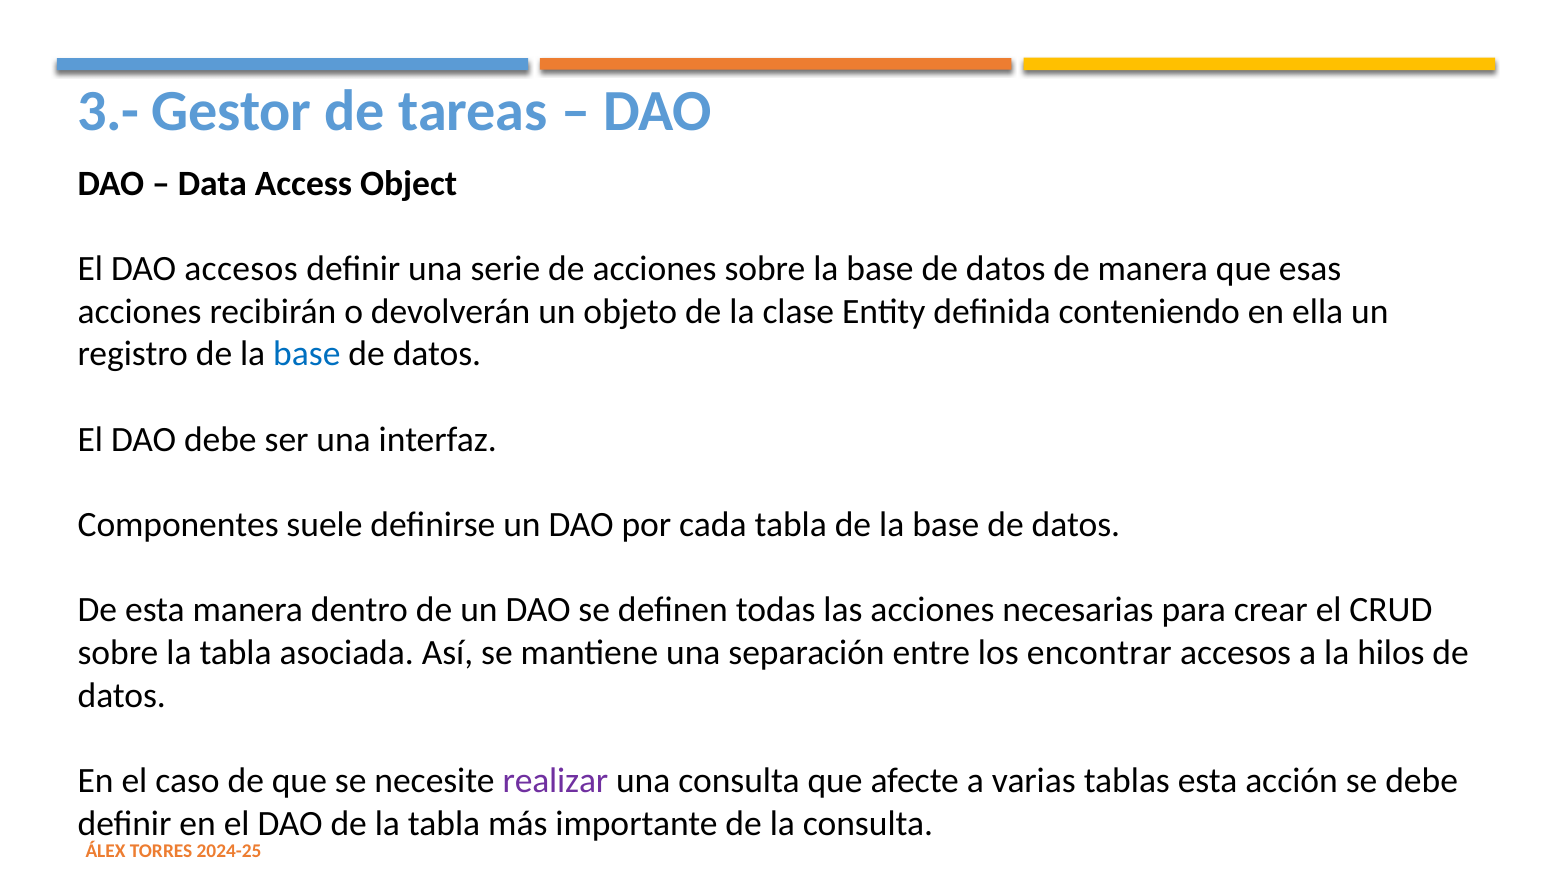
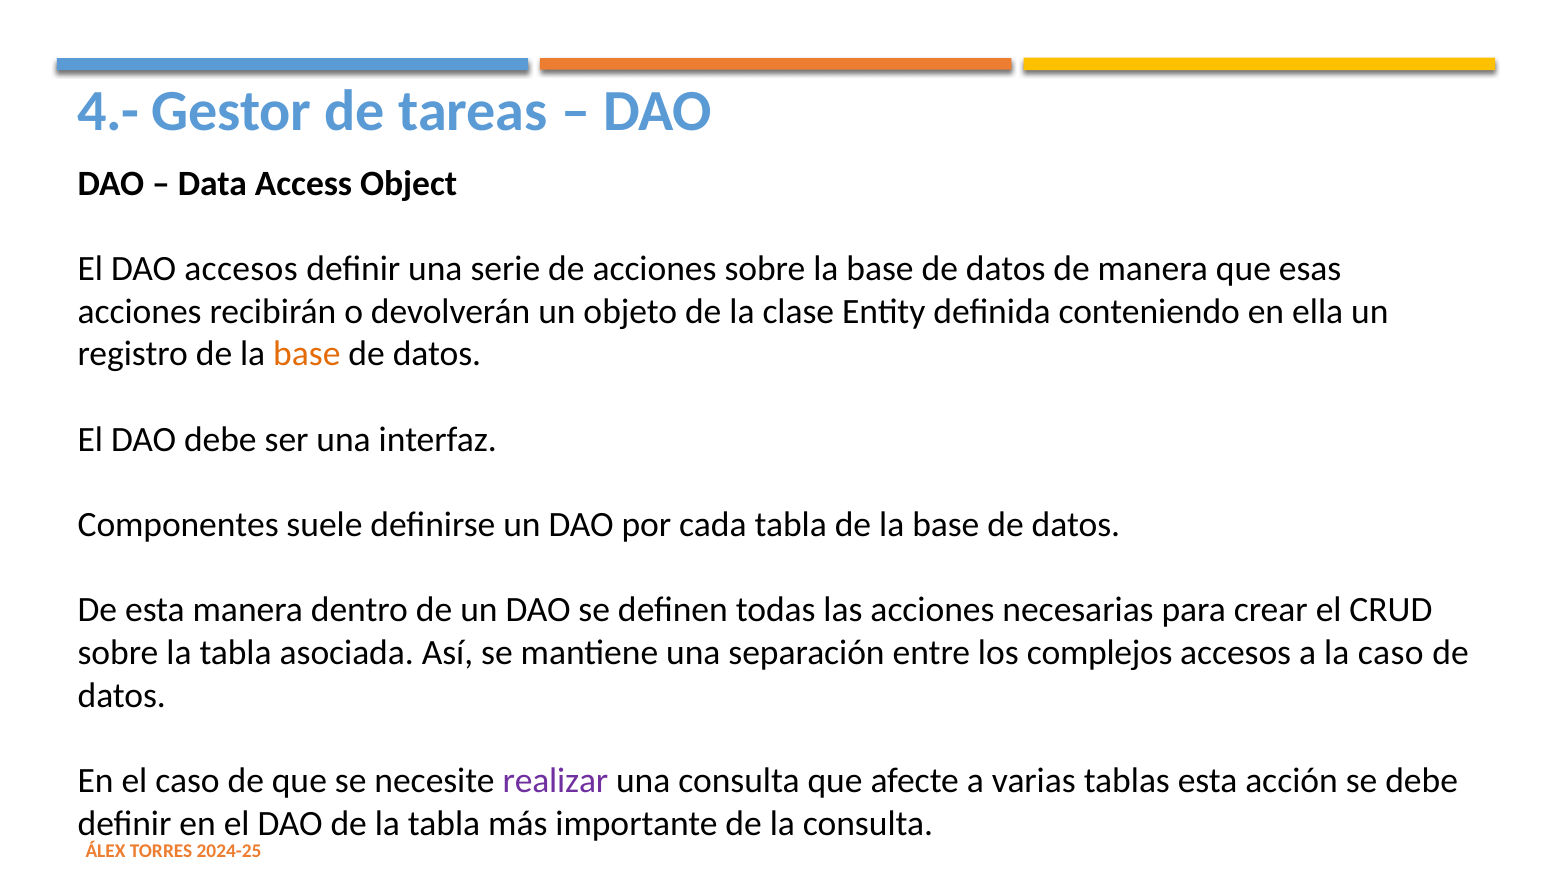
3.-: 3.- -> 4.- (108, 112)
base colour: blue -> orange (307, 354)
encontrar: encontrar -> complejos (1100, 653)
la hilos: hilos -> caso (1391, 653)
